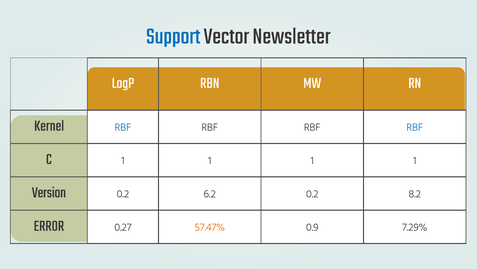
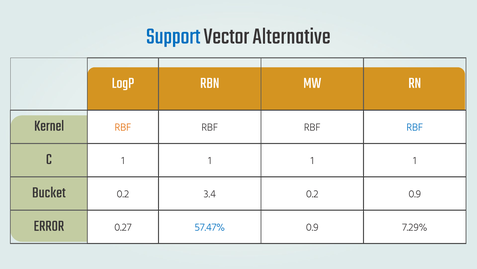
Newsletter: Newsletter -> Alternative (291, 36)
RBF colour: blue -> orange (123, 127)
Version: Version -> Bucket (49, 192)
6.2: 6.2 -> 3.4 (210, 194)
0.2 8.2: 8.2 -> 0.9 (415, 194)
57.47% colour: orange -> blue (210, 227)
